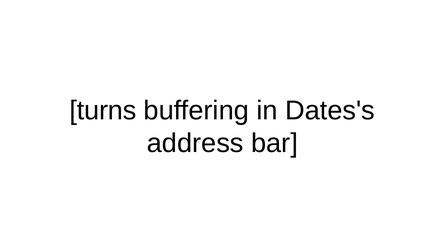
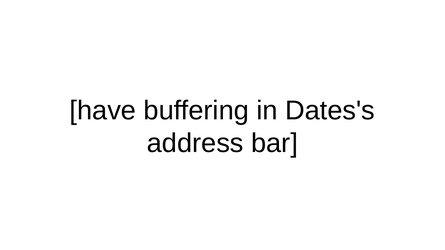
turns: turns -> have (103, 111)
